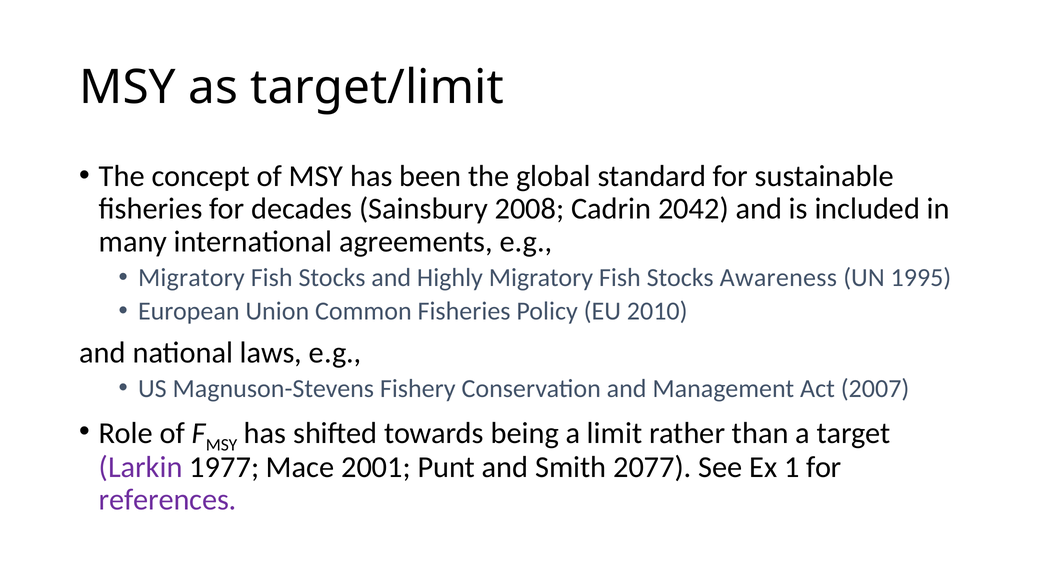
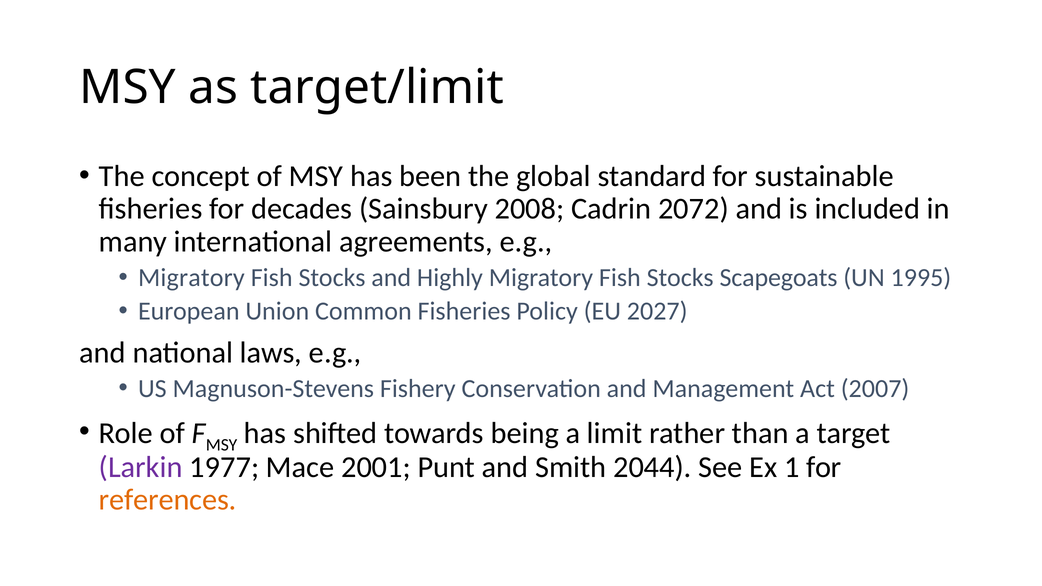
2042: 2042 -> 2072 (693, 209)
Awareness: Awareness -> Scapegoats (779, 278)
2010: 2010 -> 2027 (657, 311)
2077: 2077 -> 2044 (652, 467)
references colour: purple -> orange (168, 500)
